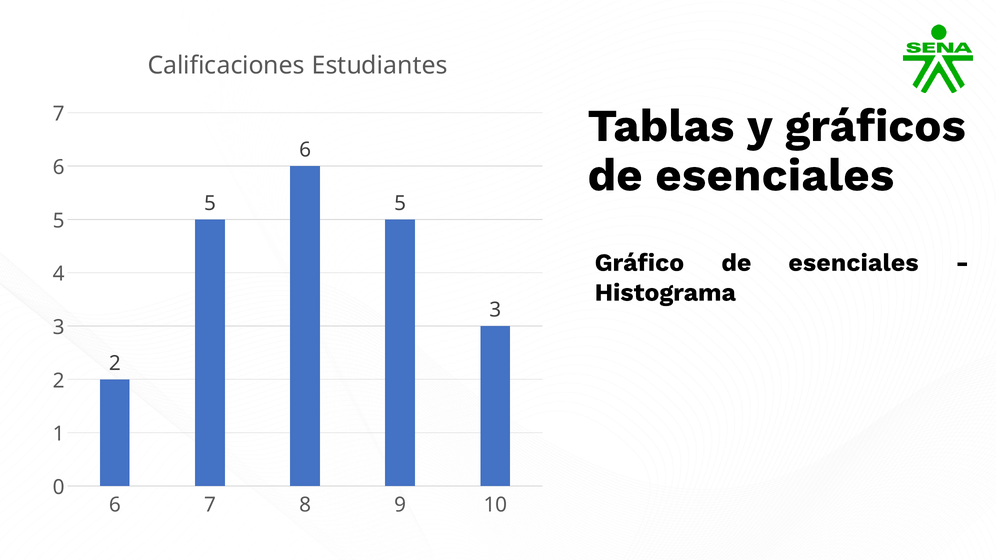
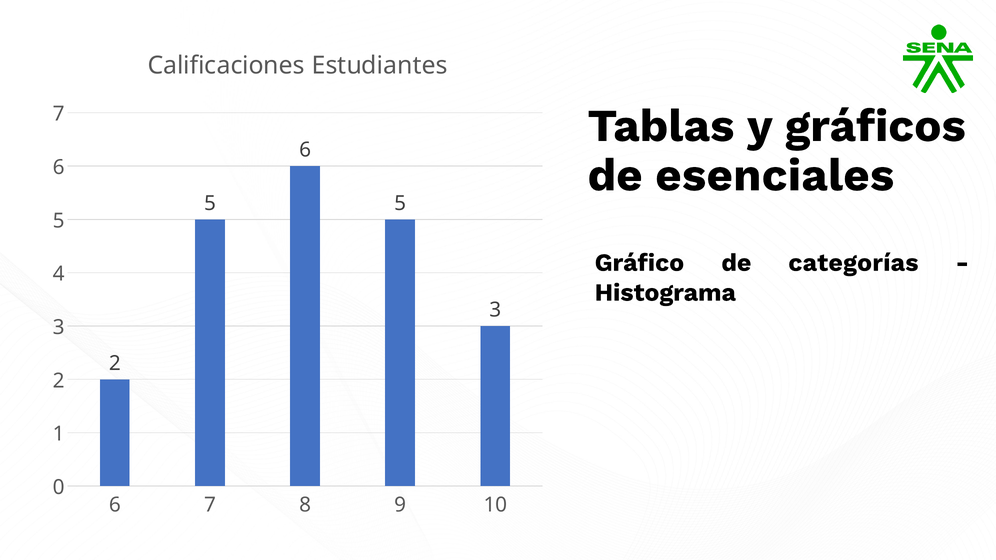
Gráfico de esenciales: esenciales -> categorías (853, 263)
